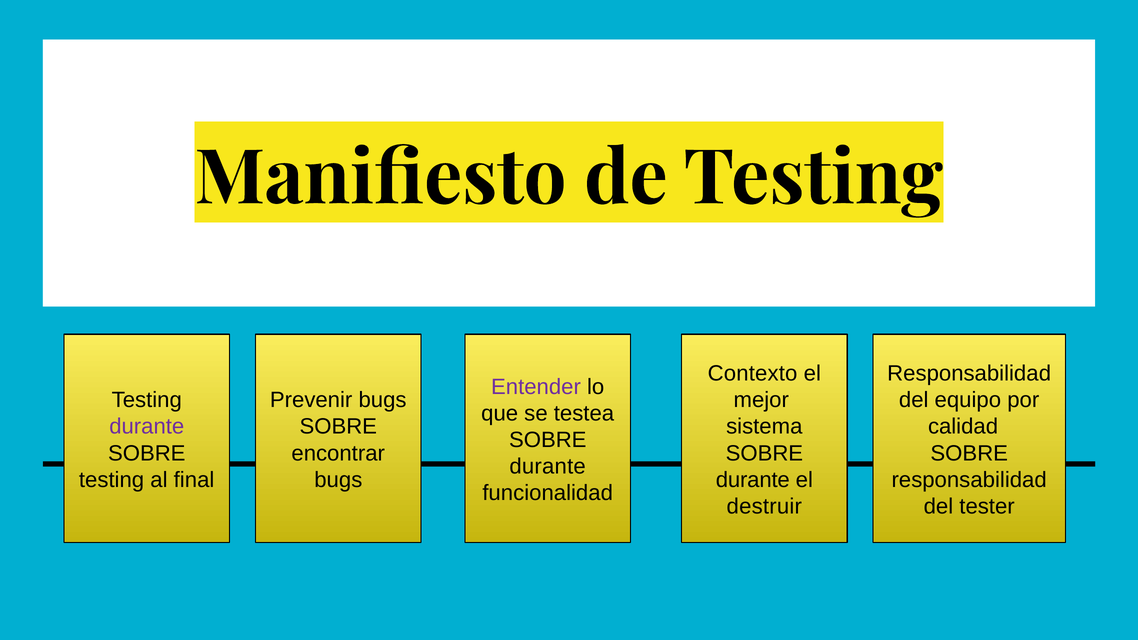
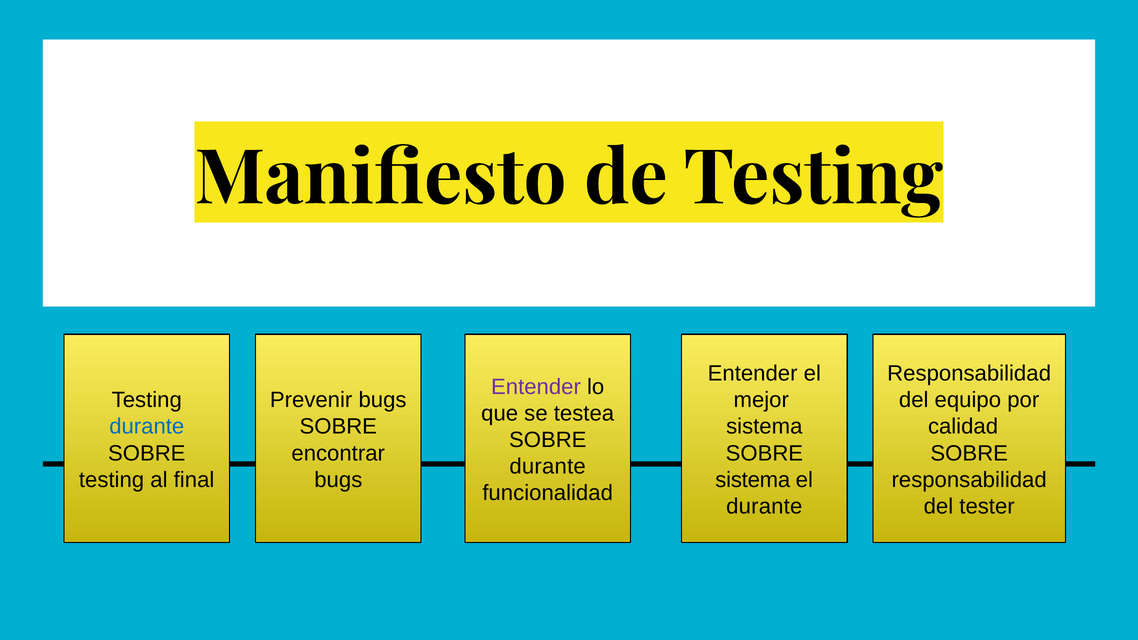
Contexto: Contexto -> Entender (753, 374)
durante colour: purple -> blue (147, 427)
durante: durante -> sistema (753, 480)
destruir: destruir -> durante (764, 506)
